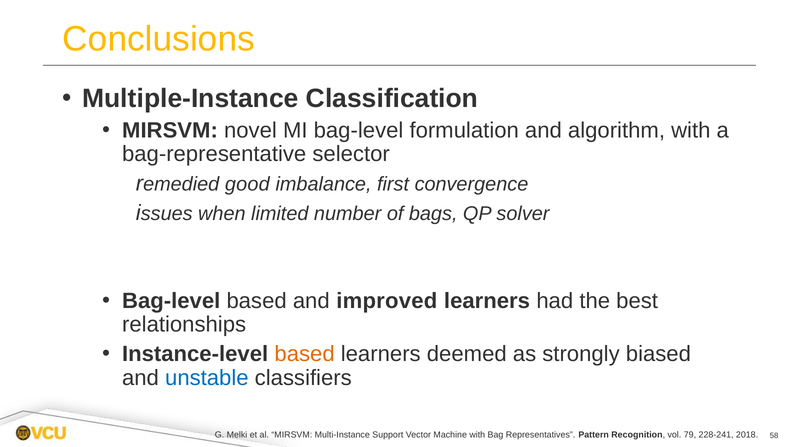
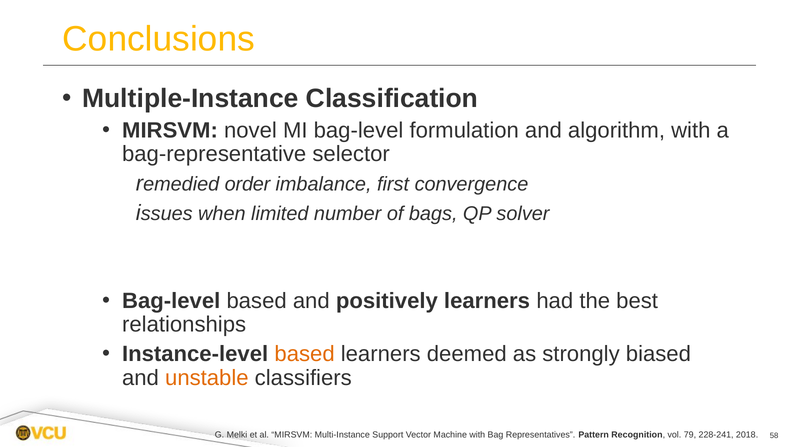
good: good -> order (248, 184)
improved: improved -> positively (387, 301)
unstable colour: blue -> orange (207, 378)
